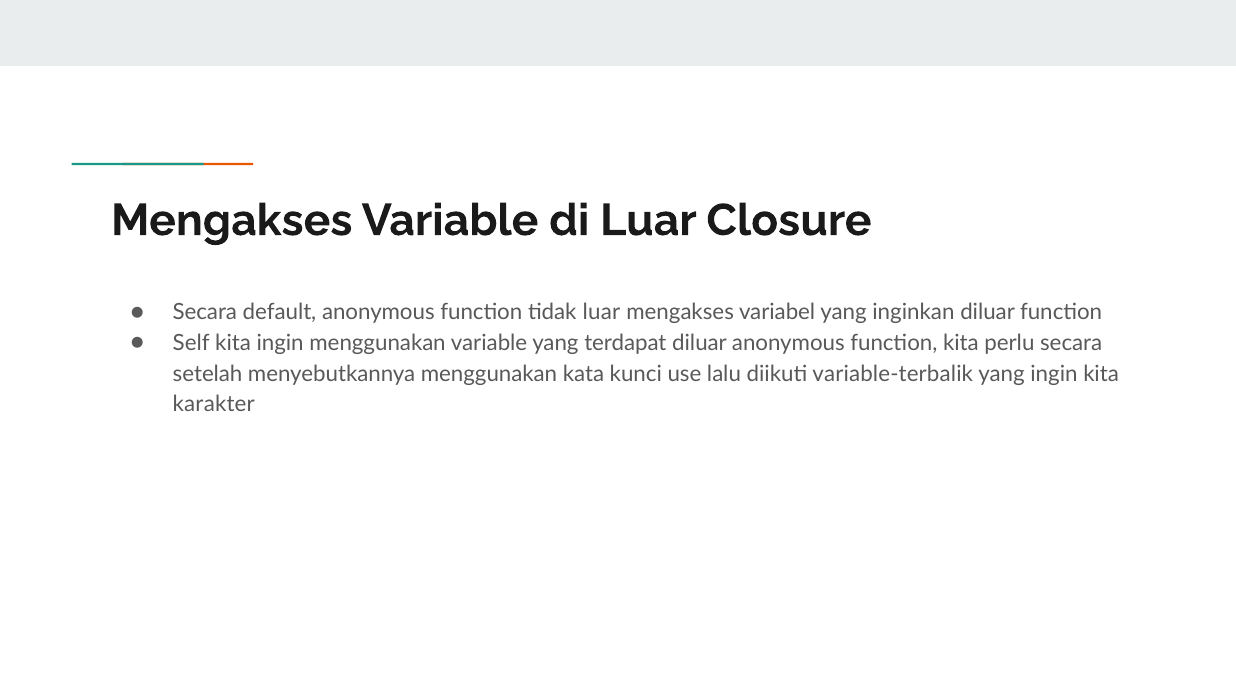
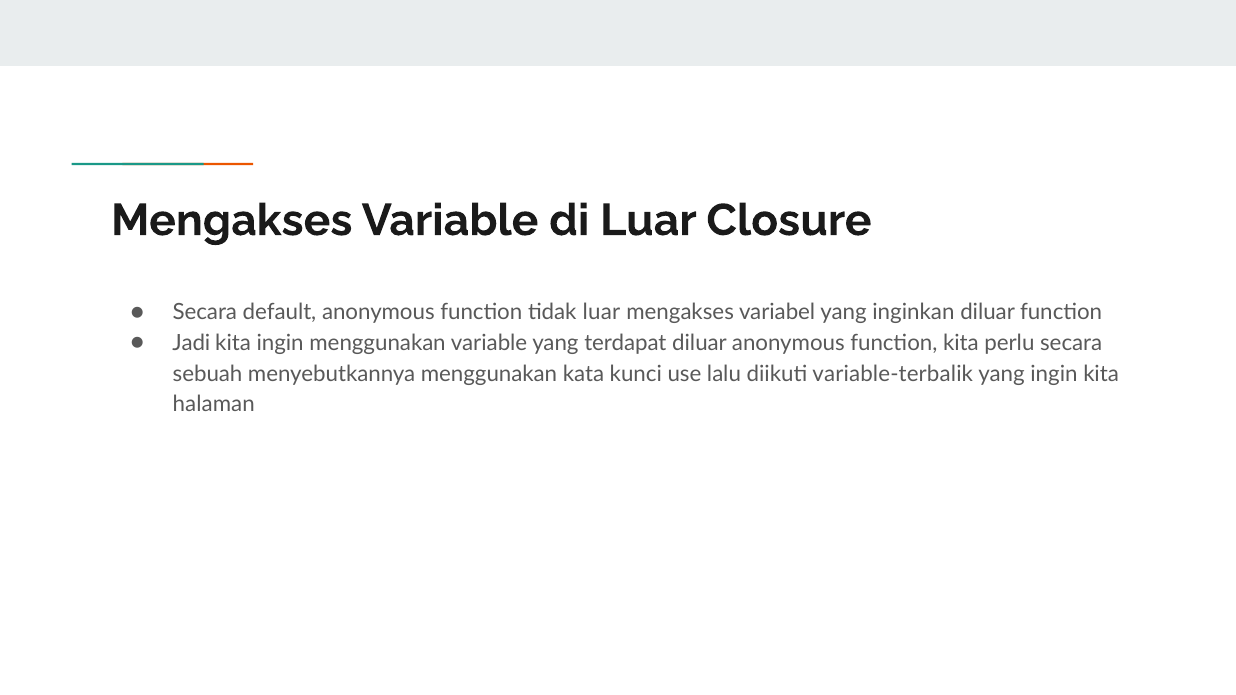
Self: Self -> Jadi (191, 343)
setelah: setelah -> sebuah (208, 374)
karakter: karakter -> halaman (214, 405)
